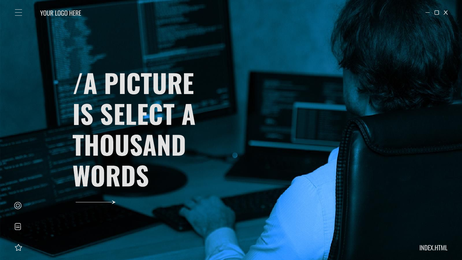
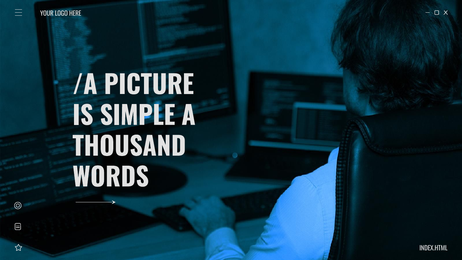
SELECT: SELECT -> SIMPLE (138, 116)
